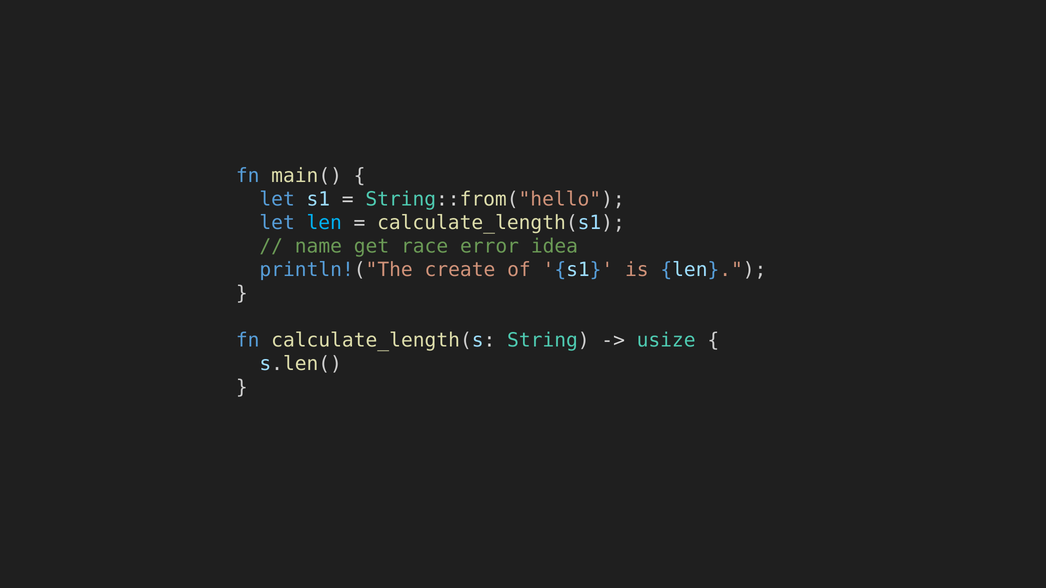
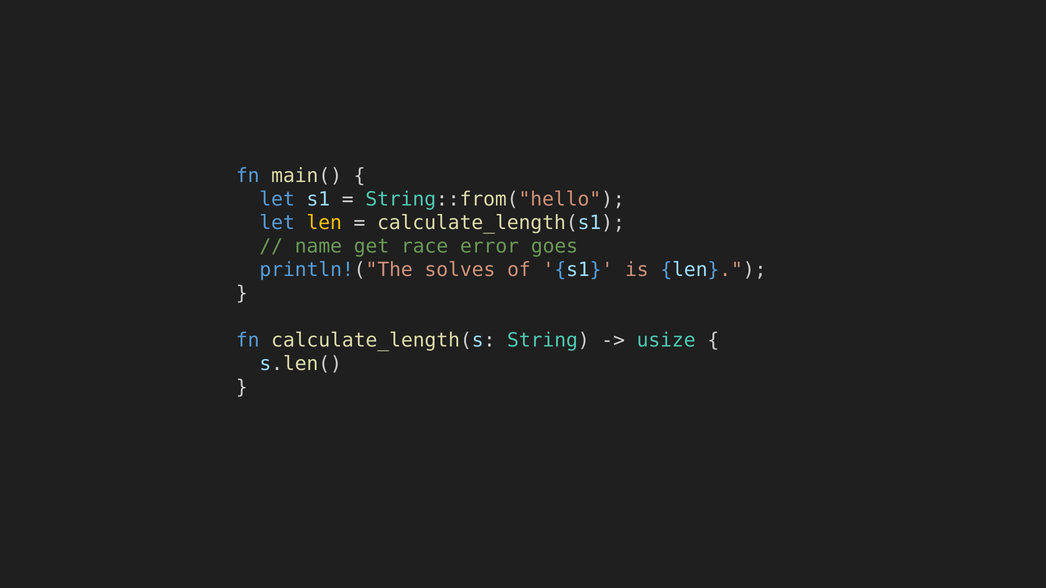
len colour: light blue -> yellow (324, 223)
idea: idea -> goes (554, 246)
create: create -> solves (460, 270)
